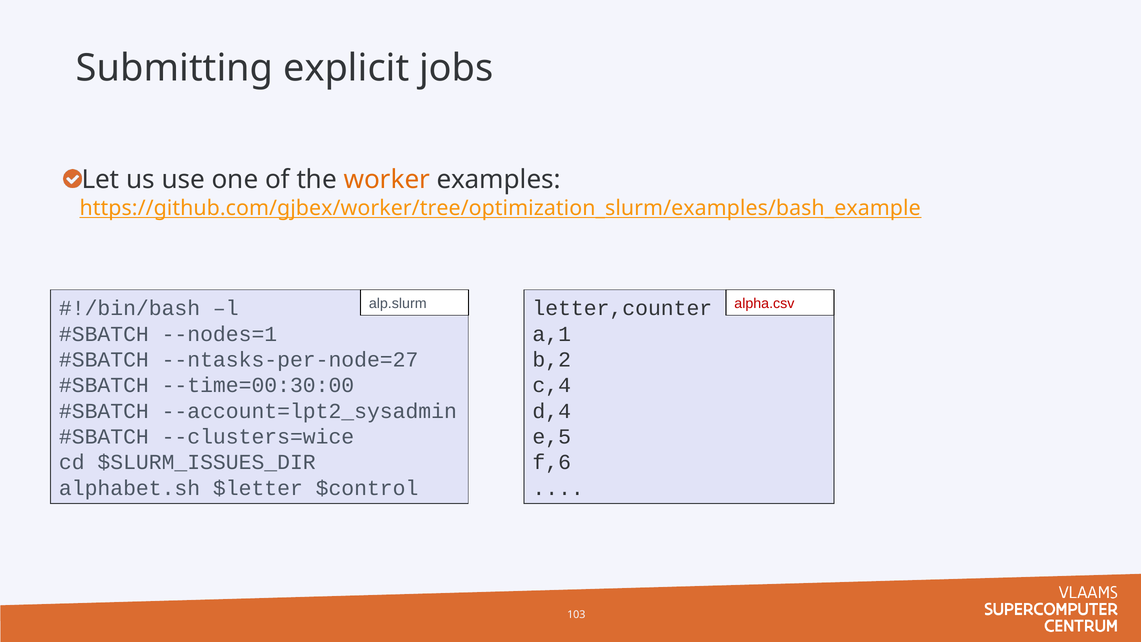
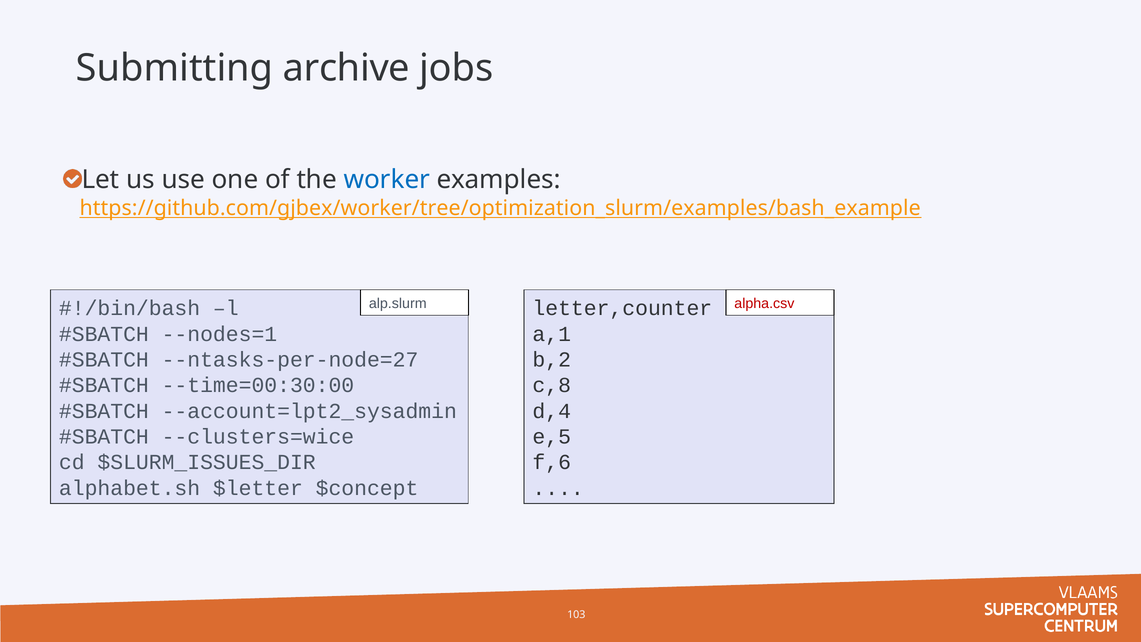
explicit: explicit -> archive (346, 68)
worker colour: orange -> blue (387, 180)
c,4: c,4 -> c,8 (552, 385)
$control: $control -> $concept (367, 488)
